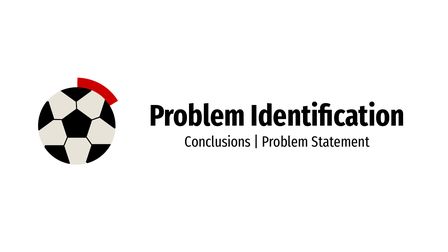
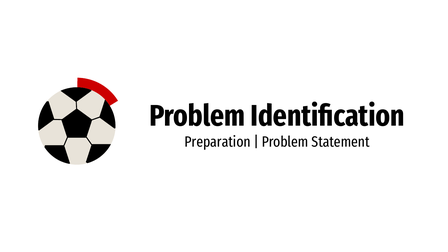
Conclusions: Conclusions -> Preparation (218, 142)
